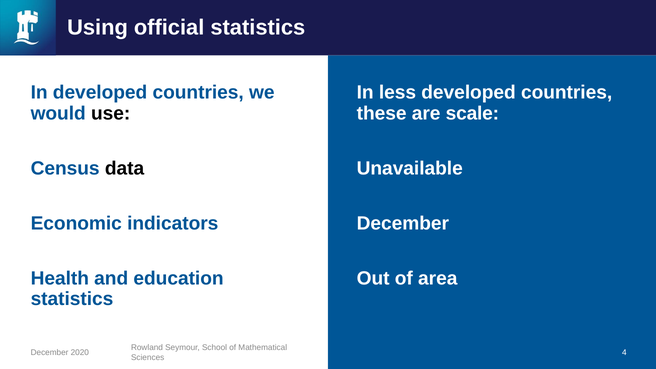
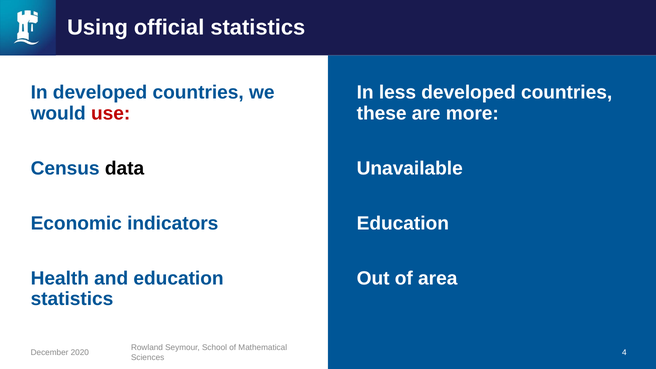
use colour: black -> red (111, 113)
scale: scale -> more (472, 113)
December: December -> Education (403, 223)
